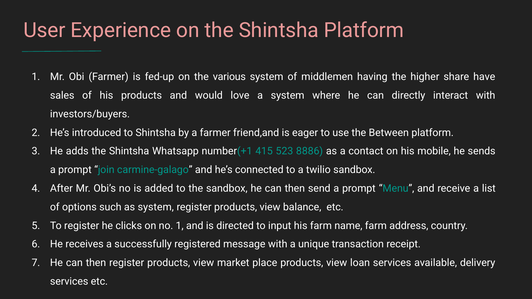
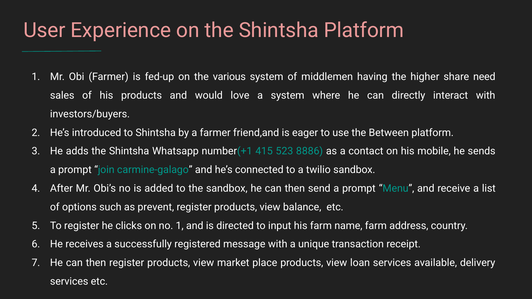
have: have -> need (484, 77)
as system: system -> prevent (156, 207)
